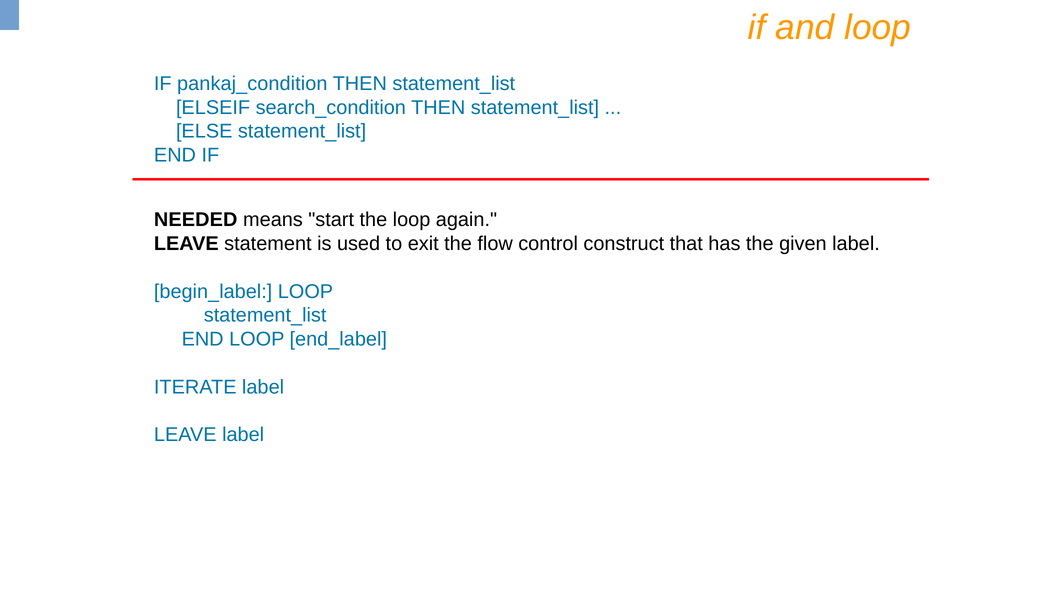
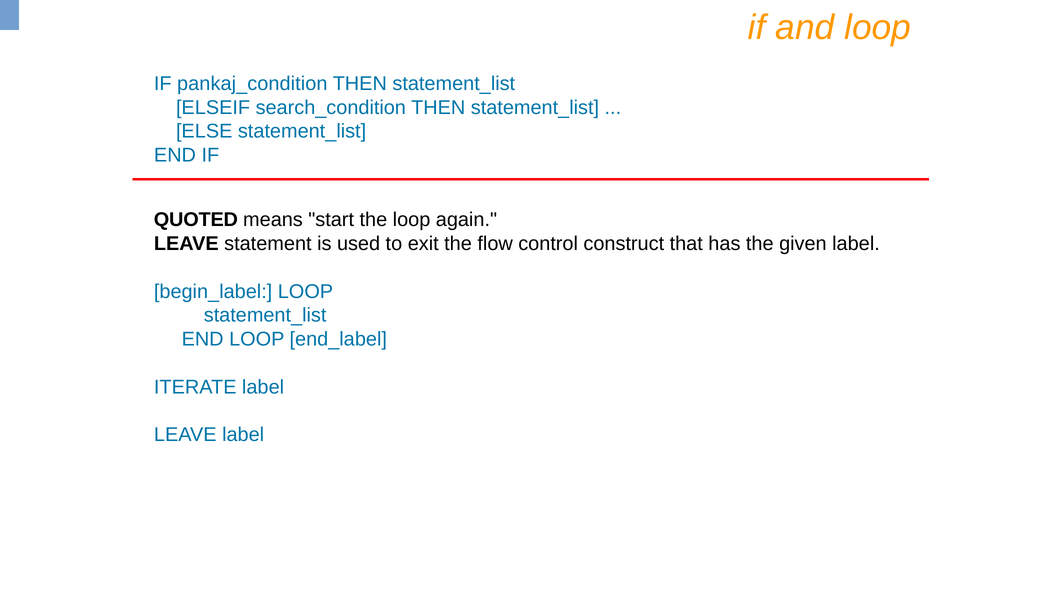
NEEDED: NEEDED -> QUOTED (196, 220)
